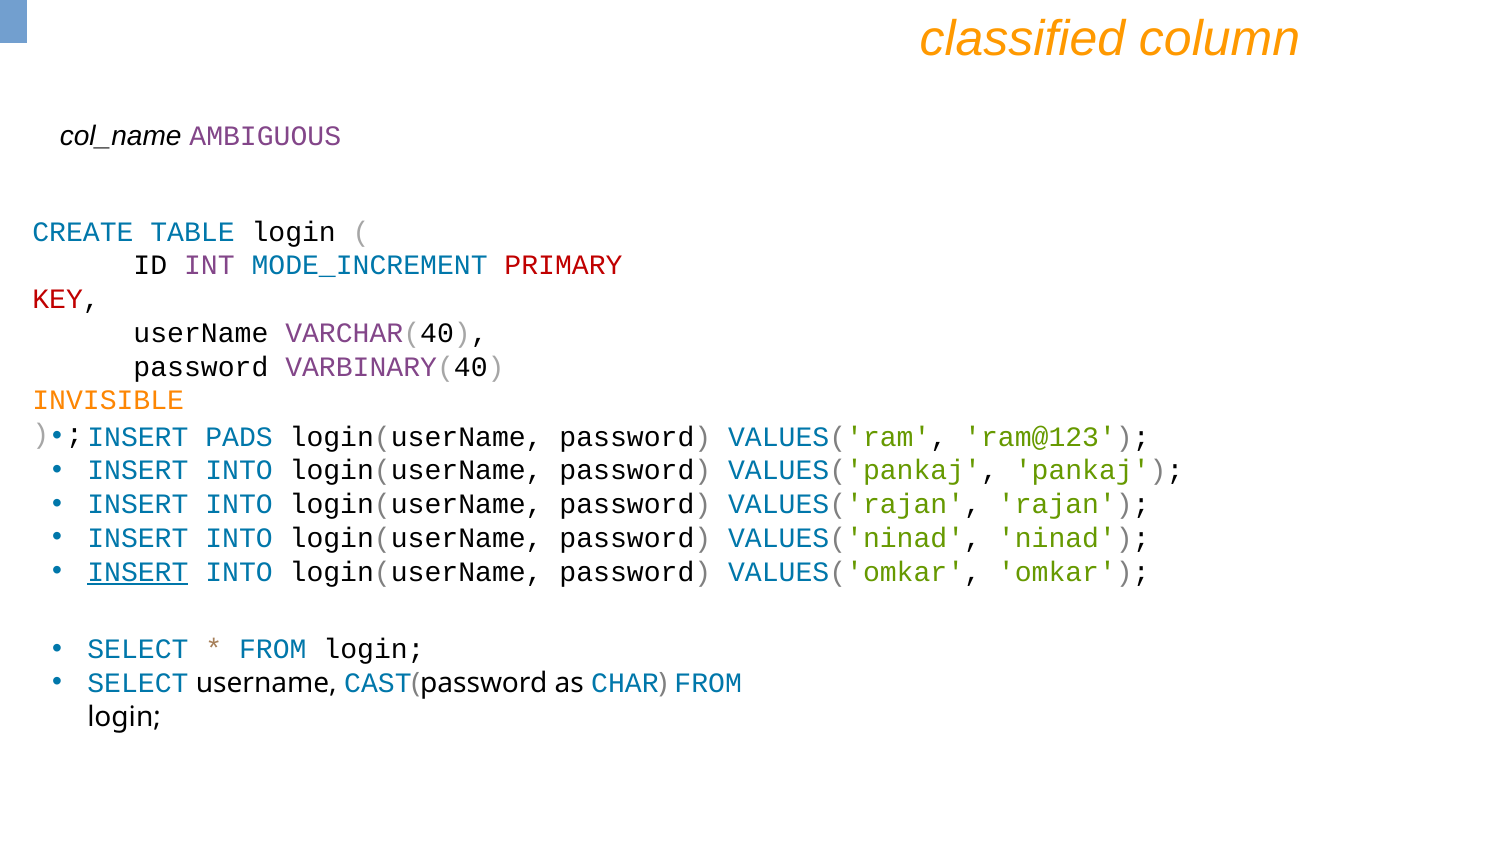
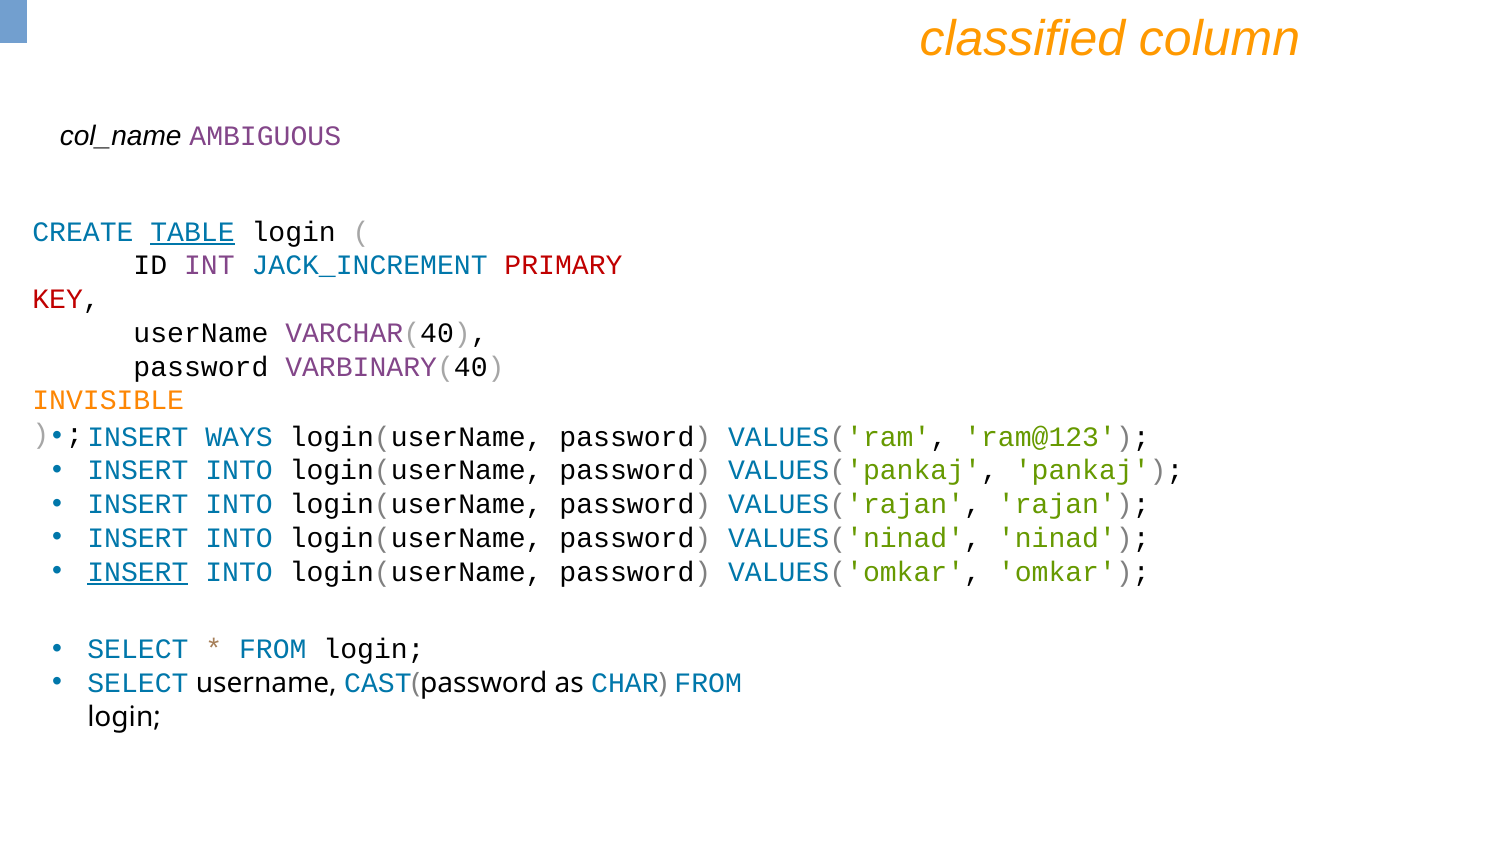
TABLE underline: none -> present (193, 232)
MODE_INCREMENT: MODE_INCREMENT -> JACK_INCREMENT (370, 266)
PADS: PADS -> WAYS (239, 437)
